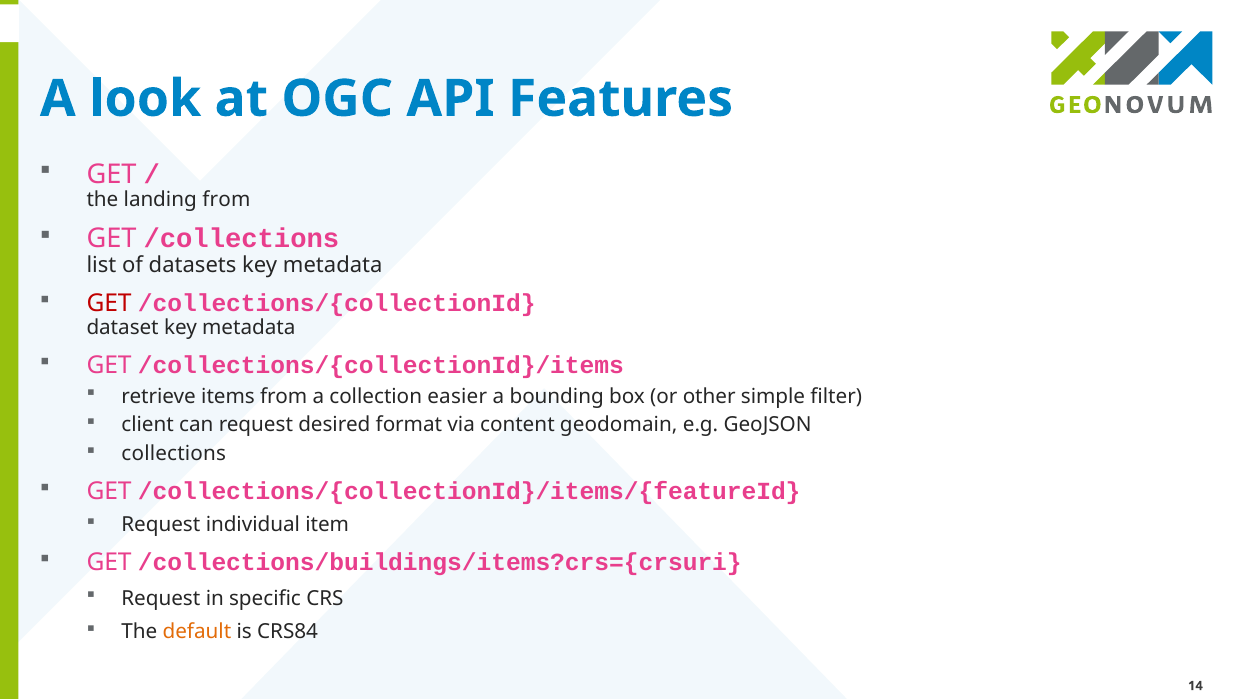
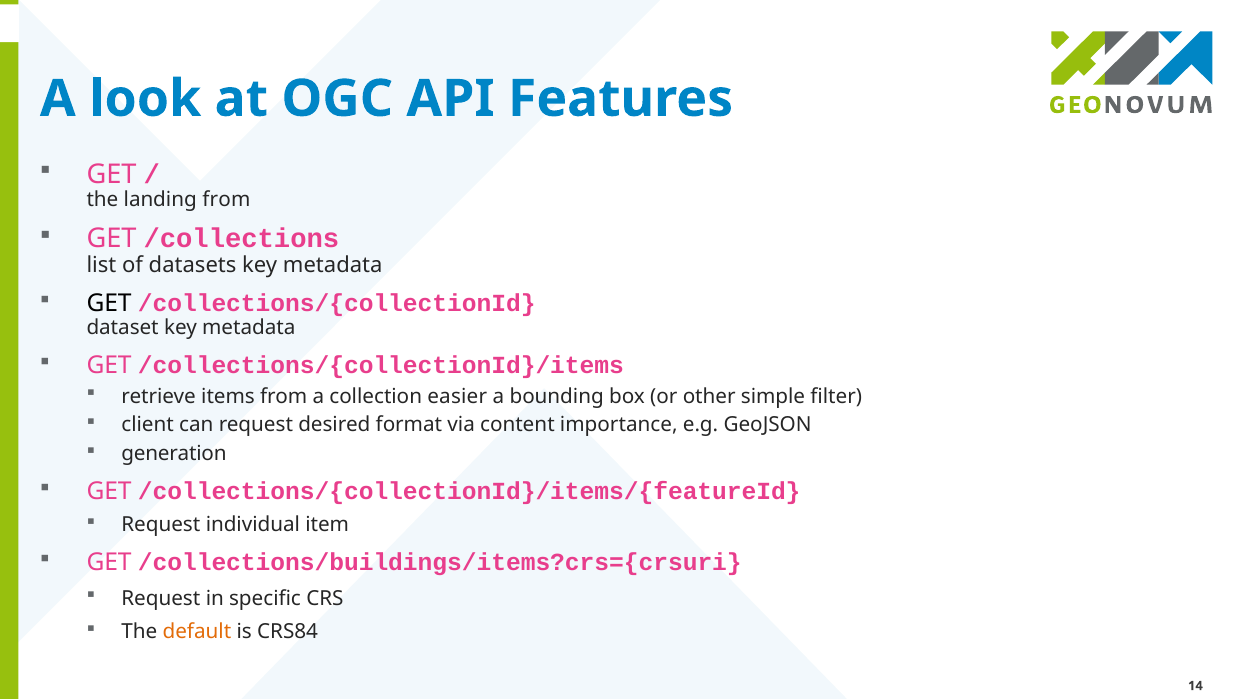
GET colour: red -> black (109, 304)
geodomain: geodomain -> importance (619, 425)
collections: collections -> generation (174, 454)
